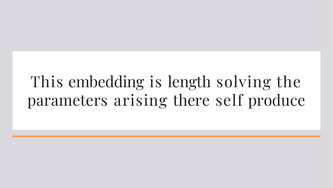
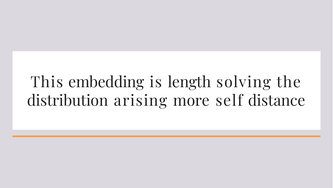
parameters: parameters -> distribution (68, 100)
there: there -> more (191, 100)
produce: produce -> distance (277, 100)
